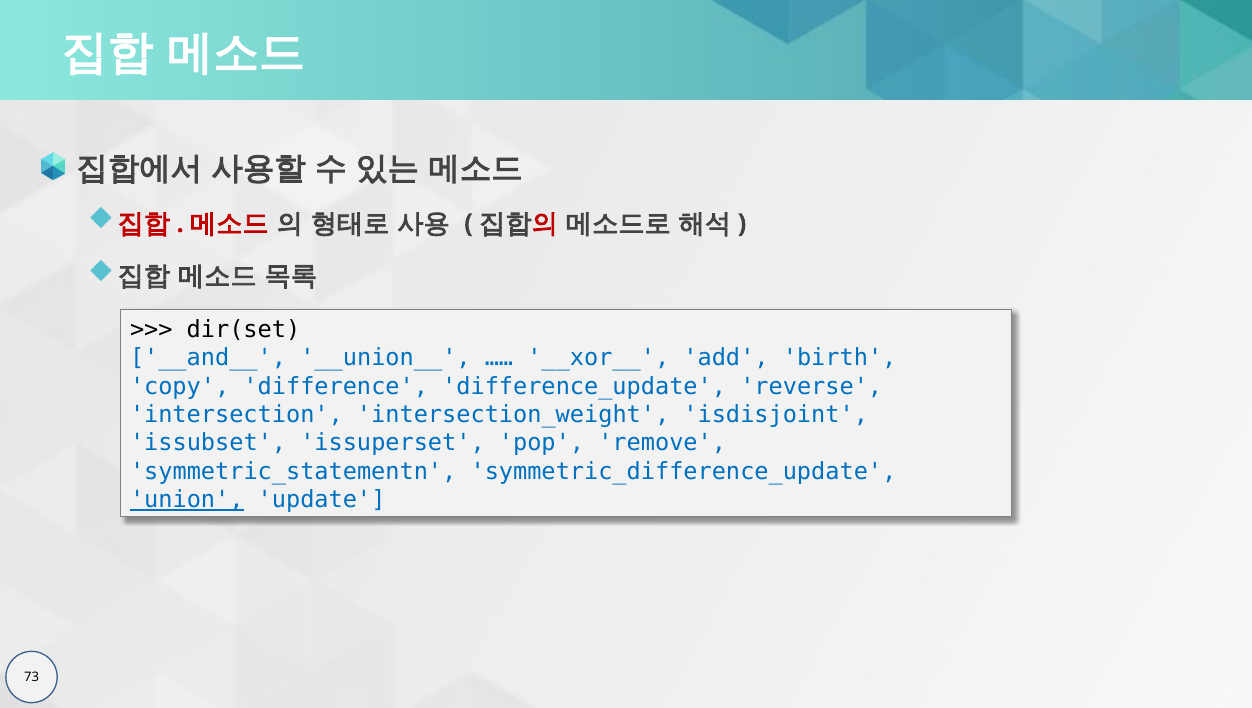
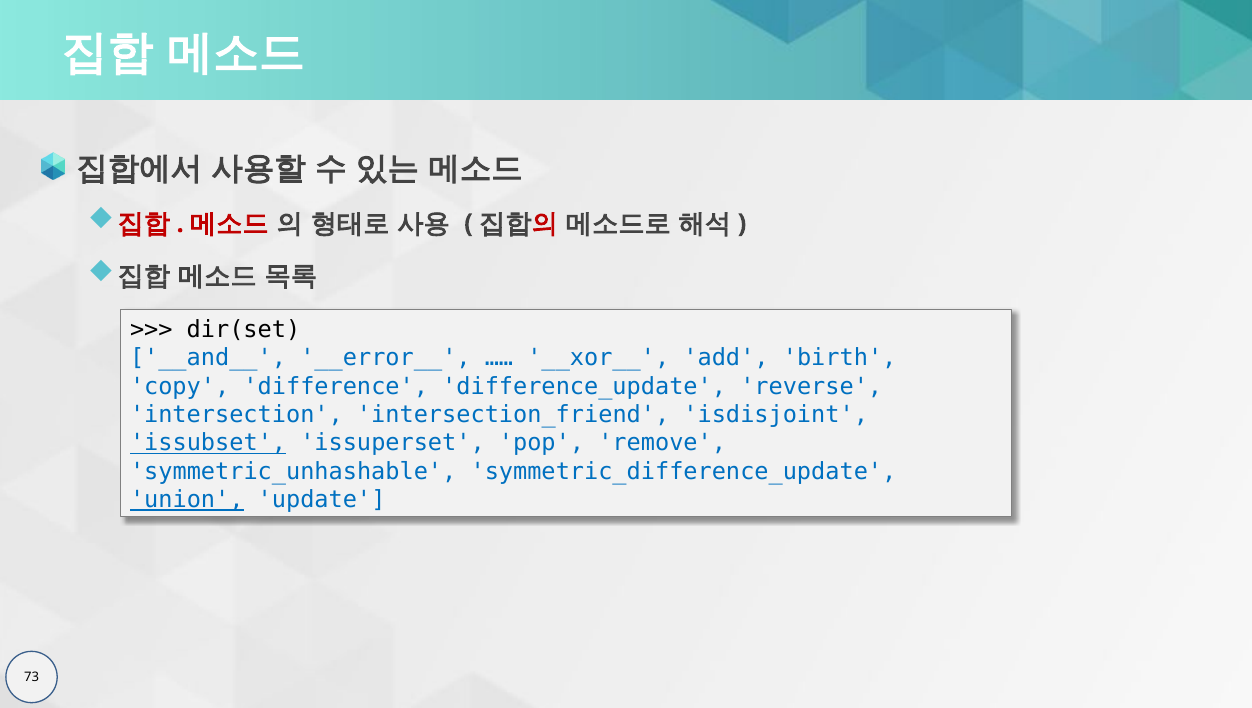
__union__: __union__ -> __error__ (385, 358)
intersection_weight: intersection_weight -> intersection_friend (513, 415)
issubset underline: none -> present (208, 443)
symmetric_statementn: symmetric_statementn -> symmetric_unhashable (293, 471)
